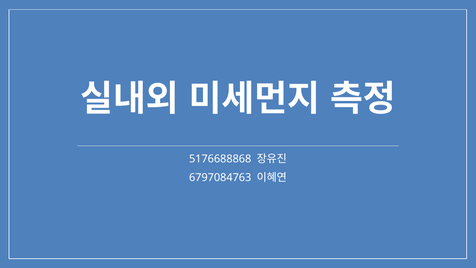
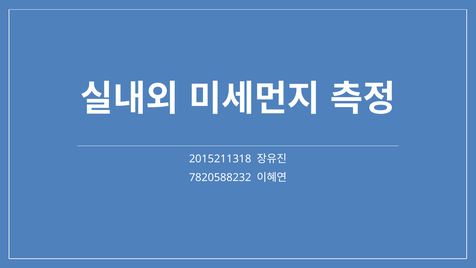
5176688868: 5176688868 -> 2015211318 (220, 159)
6797084763: 6797084763 -> 7820588232 (220, 177)
